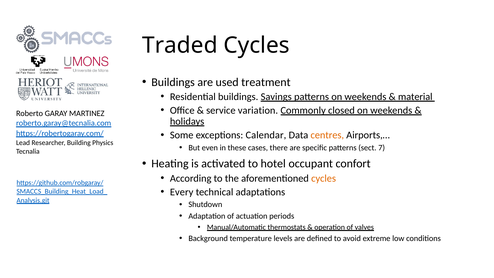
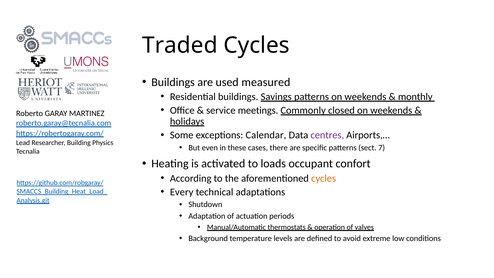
treatment: treatment -> measured (266, 82)
material: material -> monthly (415, 97)
variation: variation -> meetings (258, 110)
centres colour: orange -> purple (327, 135)
hotel: hotel -> loads (273, 164)
